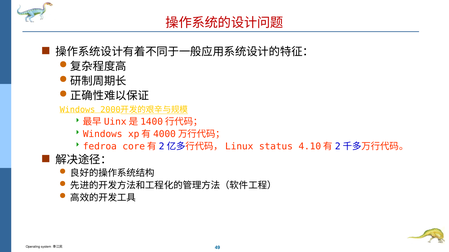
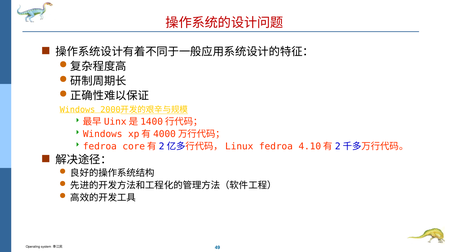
status: status -> fedroa (276, 147)
